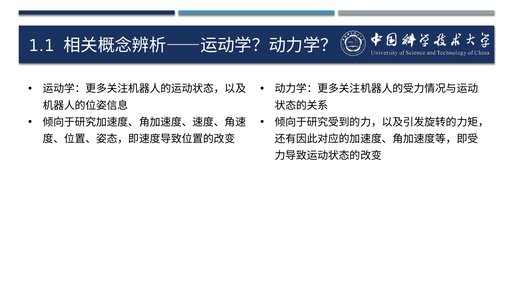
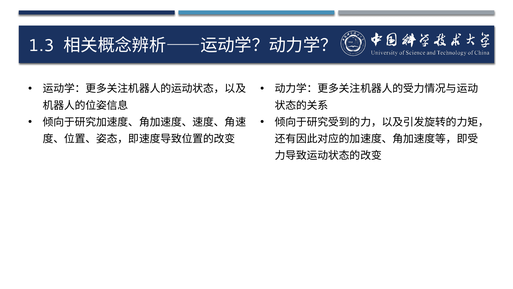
1.1: 1.1 -> 1.3 (42, 45)
